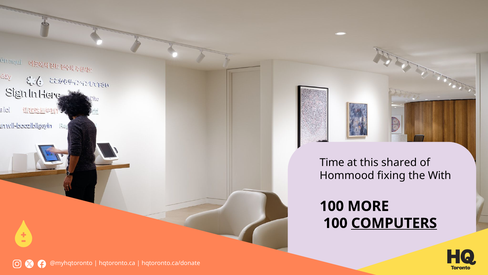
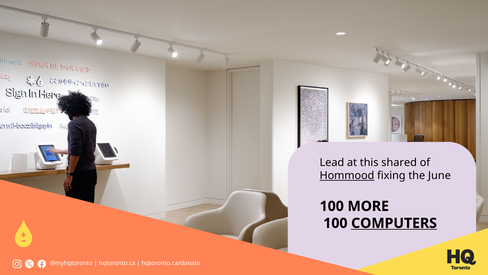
Time: Time -> Lead (332, 162)
Hommood underline: none -> present (347, 175)
With: With -> June (439, 175)
